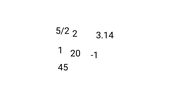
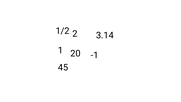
5/2: 5/2 -> 1/2 (63, 31)
